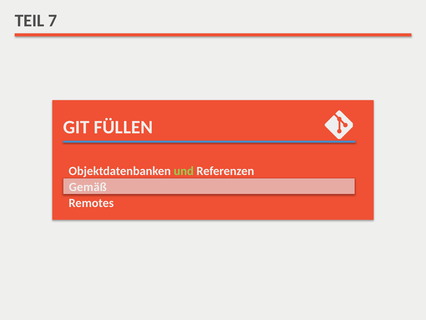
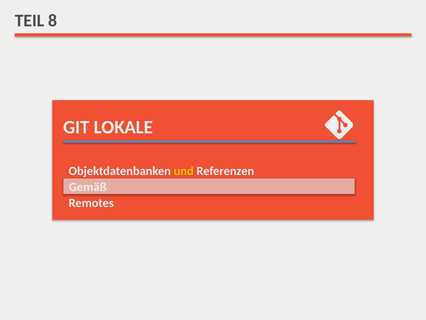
7: 7 -> 8 (53, 21)
FÜLLEN: FÜLLEN -> LOKALE (123, 127)
und colour: light green -> yellow (184, 171)
